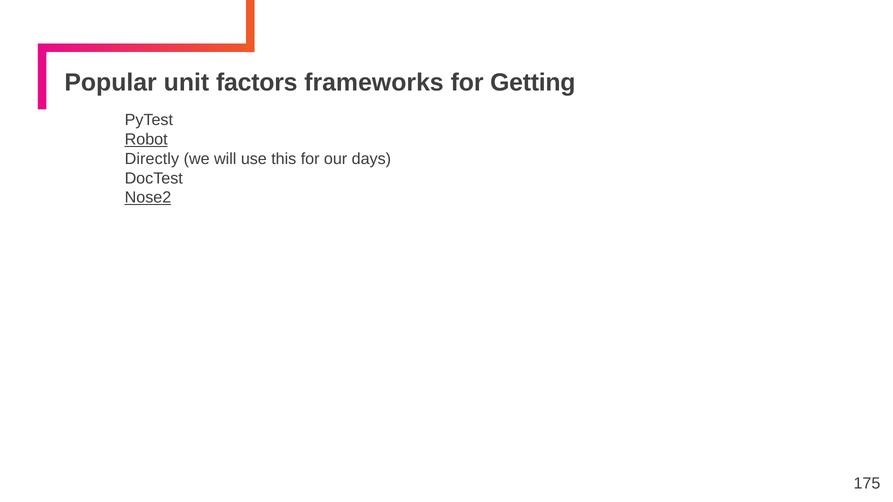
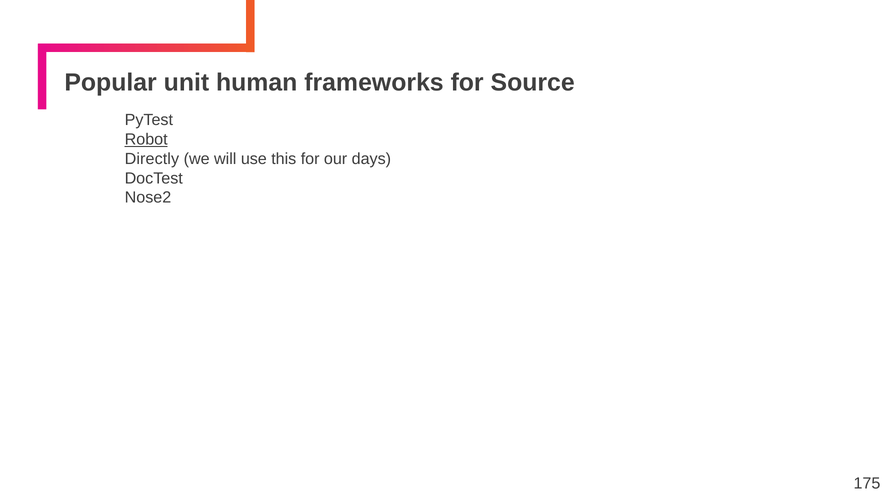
factors: factors -> human (257, 82)
Getting: Getting -> Source (533, 82)
Nose2 underline: present -> none (148, 198)
